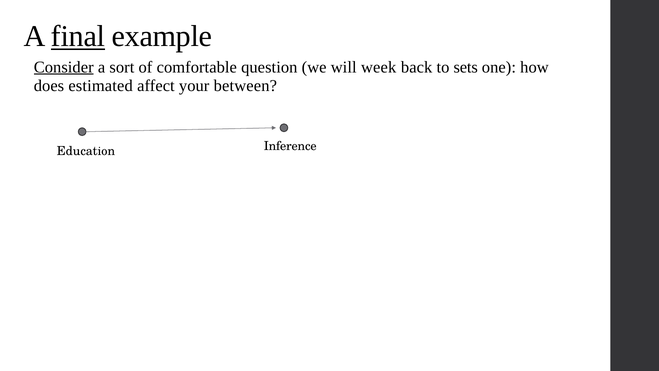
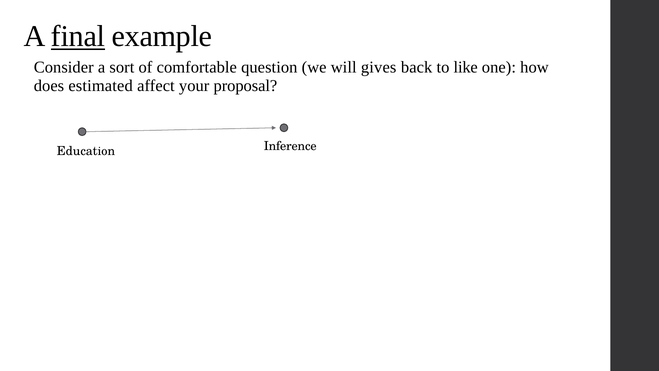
Consider underline: present -> none (64, 67)
week: week -> gives (379, 67)
sets: sets -> like (466, 67)
between: between -> proposal (245, 86)
